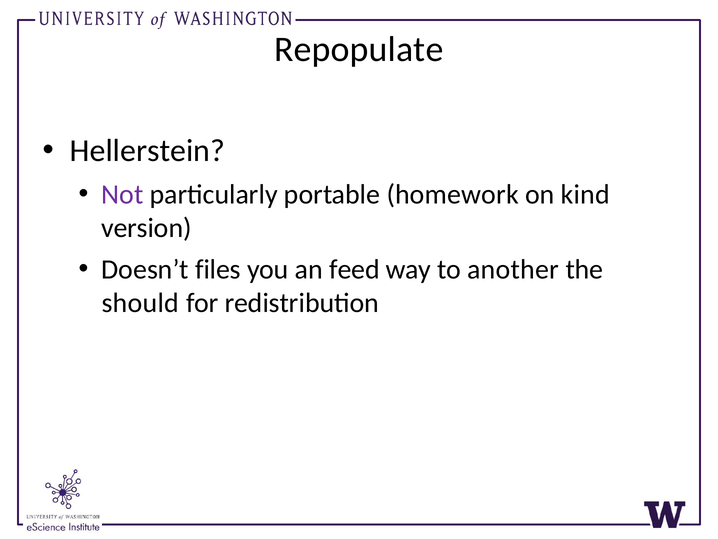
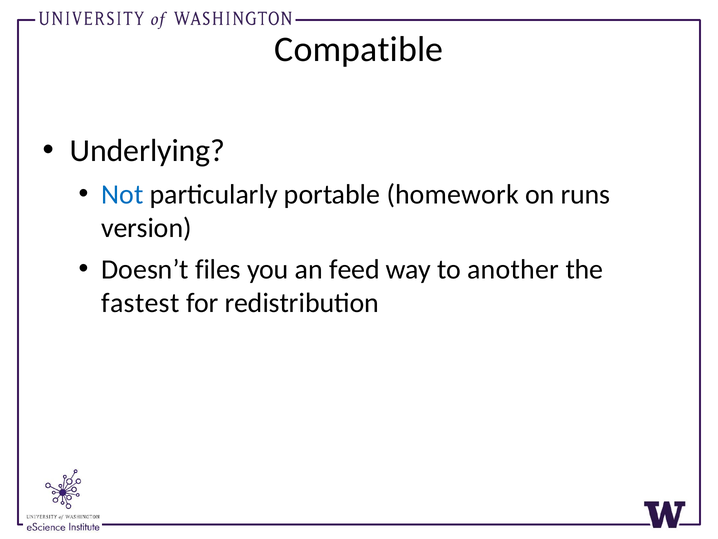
Repopulate: Repopulate -> Compatible (359, 49)
Hellerstein: Hellerstein -> Underlying (147, 151)
Not colour: purple -> blue (122, 194)
kind: kind -> runs (585, 194)
should: should -> fastest (140, 303)
